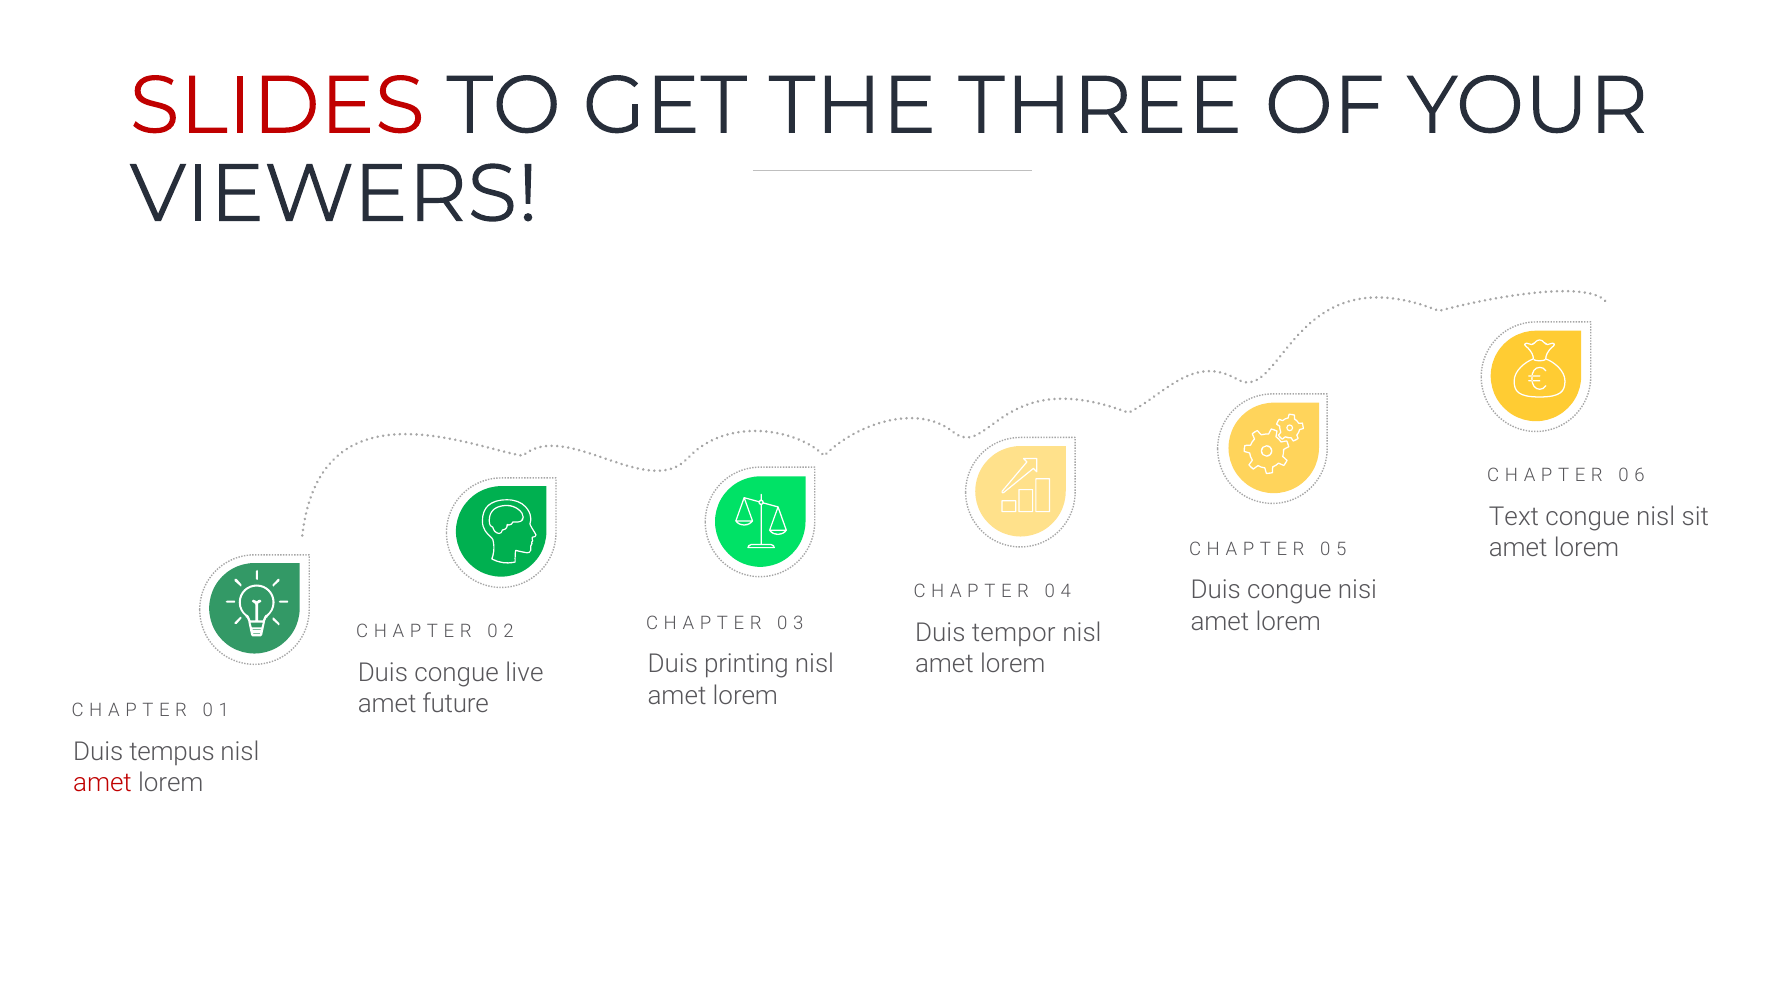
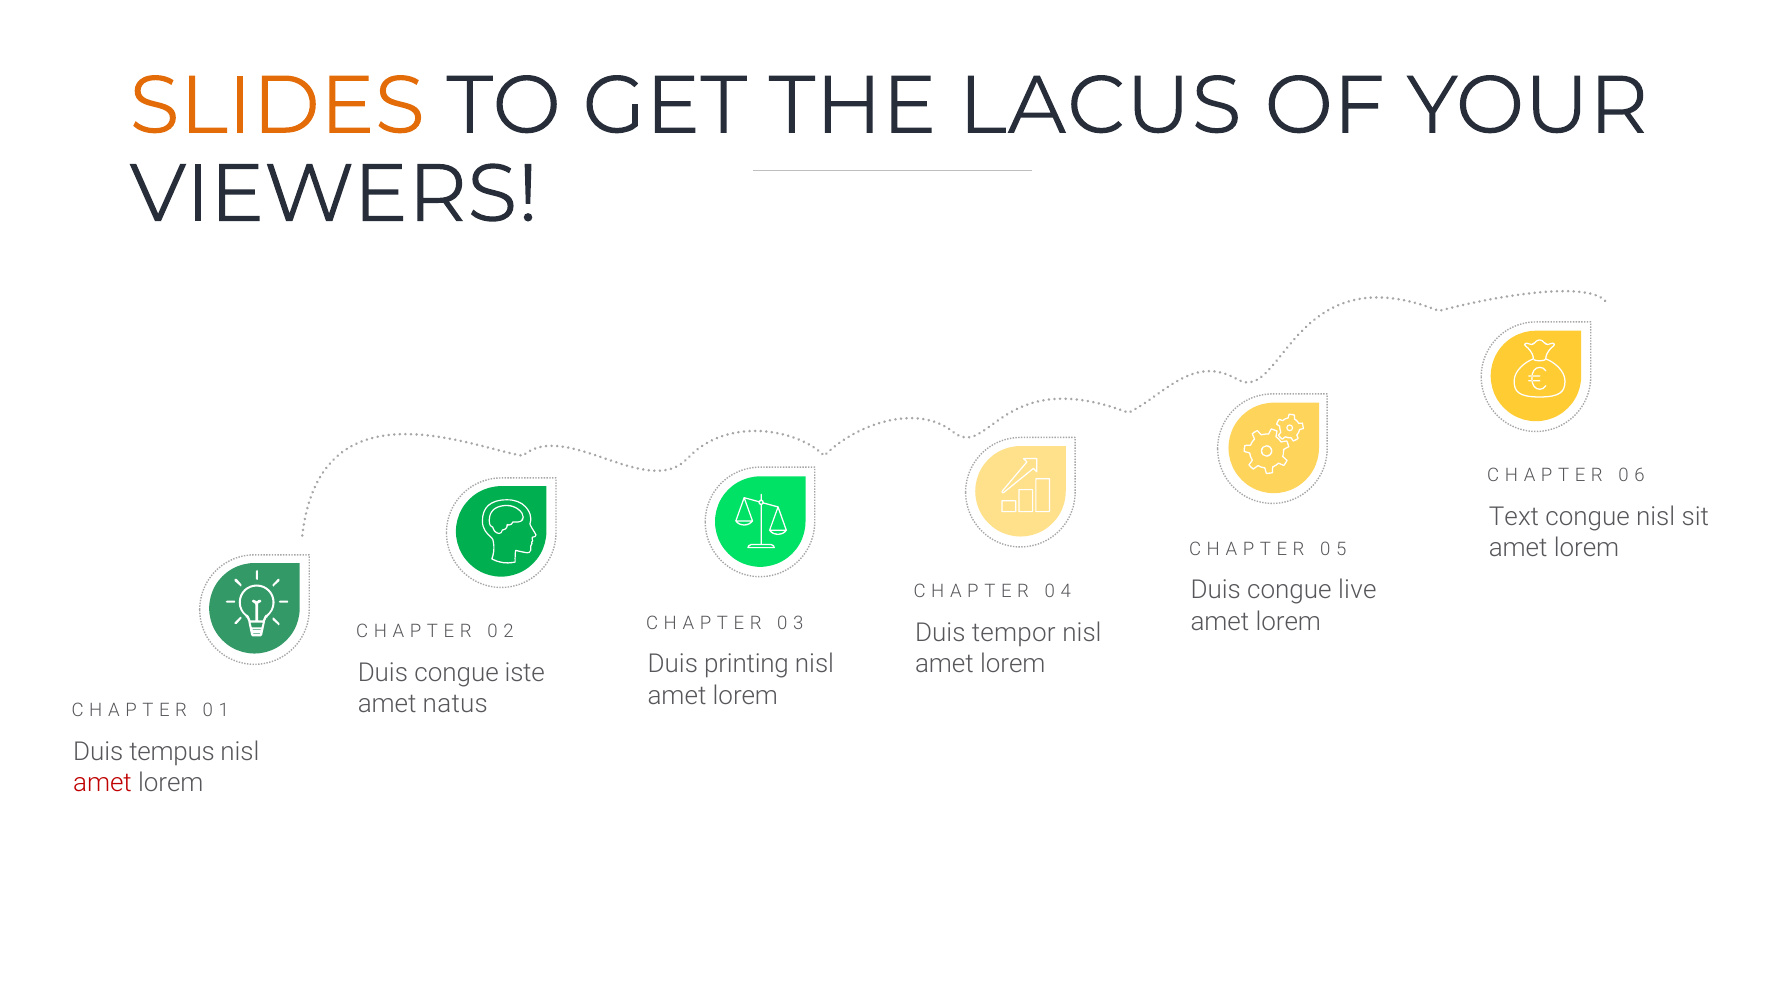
SLIDES colour: red -> orange (277, 106)
THREE: THREE -> LACUS (1100, 106)
nisi: nisi -> live (1357, 590)
live: live -> iste (525, 673)
future: future -> natus (455, 704)
